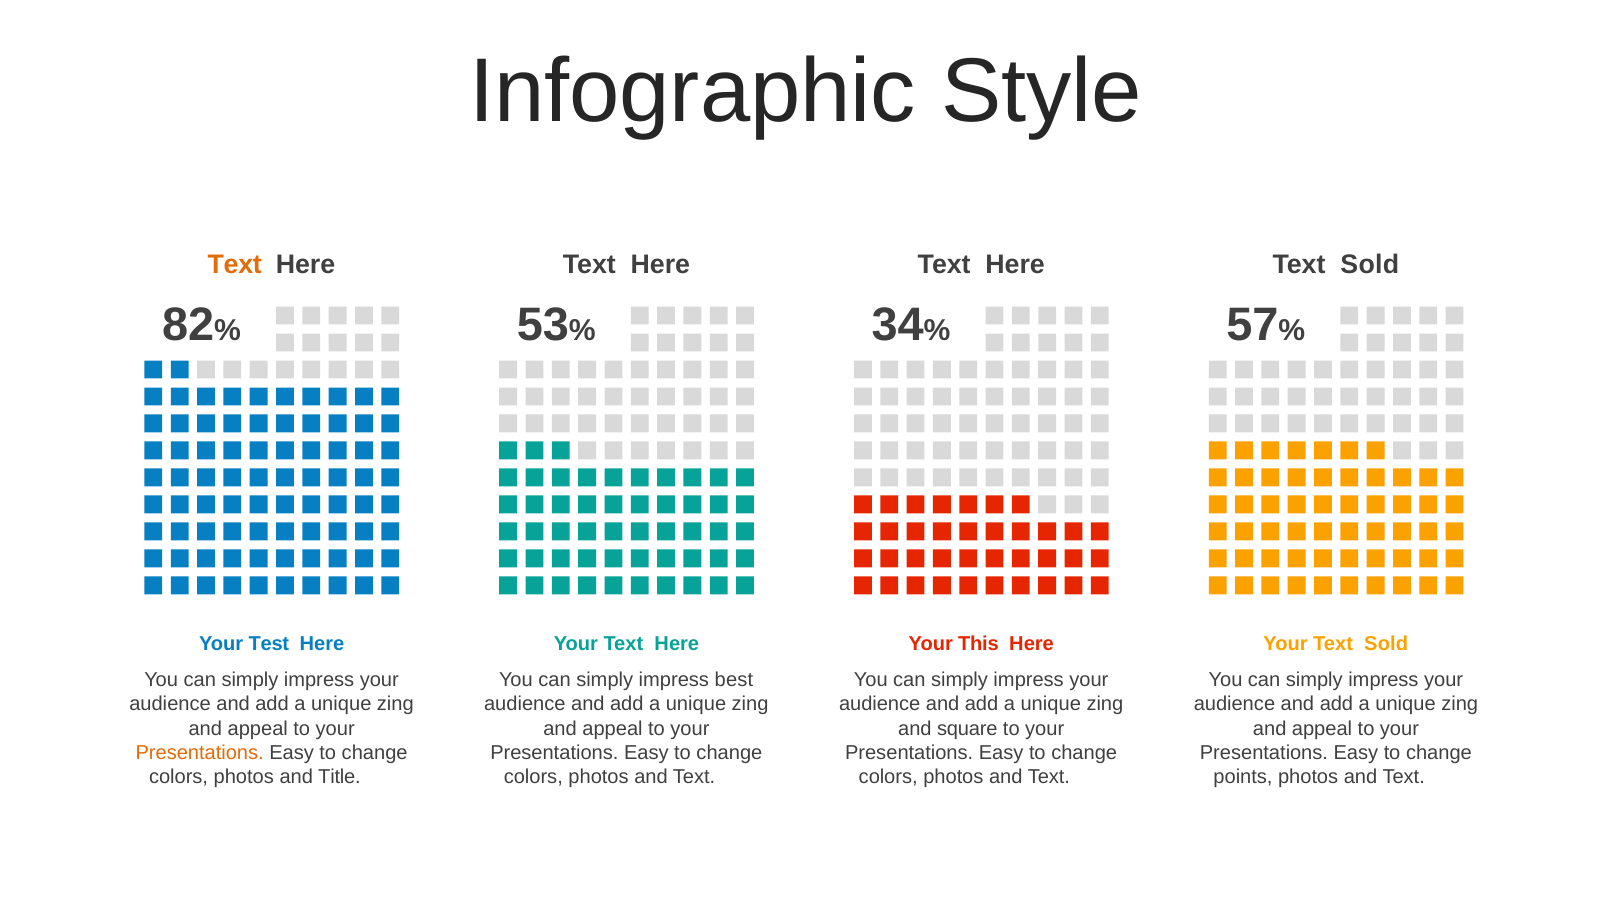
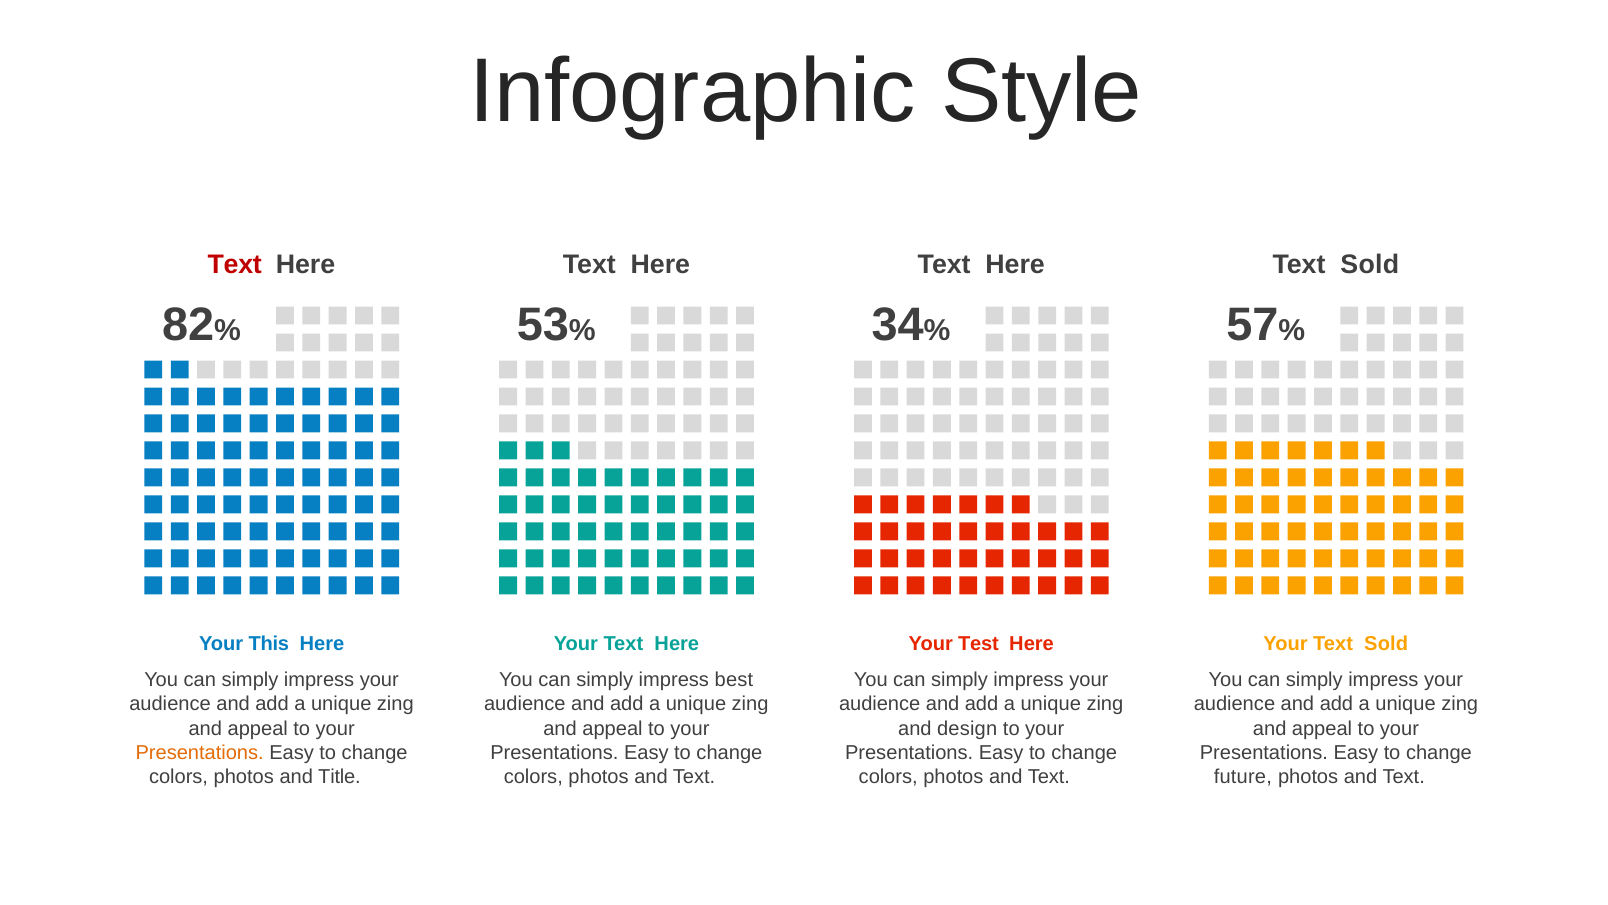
Text colour: orange -> red (235, 265)
Test: Test -> This (269, 644)
This: This -> Test (978, 644)
square: square -> design (967, 728)
points: points -> future (1243, 776)
